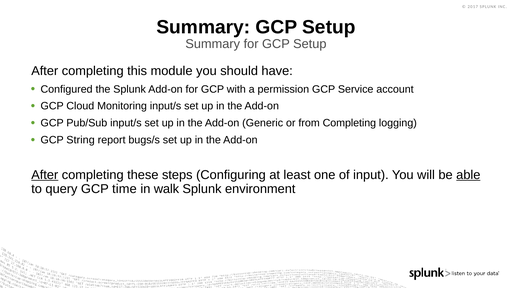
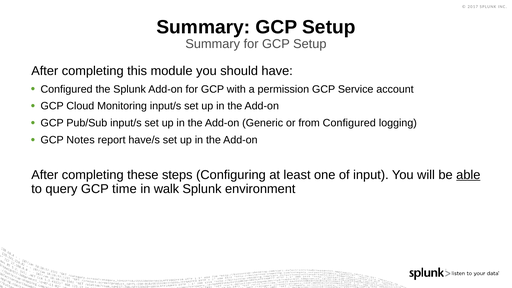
from Completing: Completing -> Configured (349, 123)
String: String -> Notes (81, 140)
bugs/s: bugs/s -> have/s (144, 140)
After underline: present -> none (45, 175)
